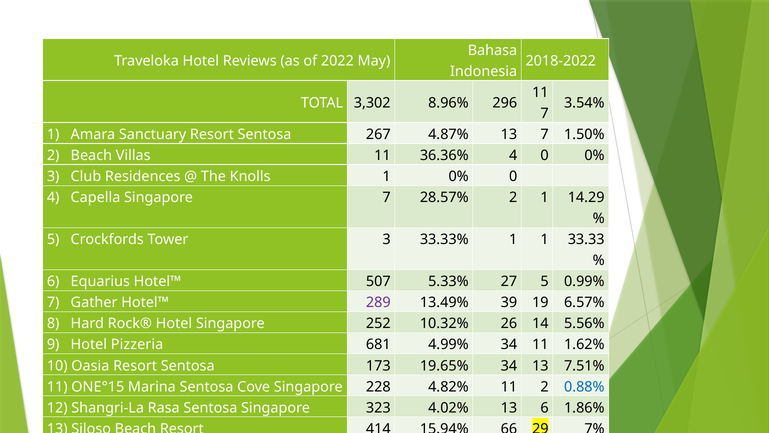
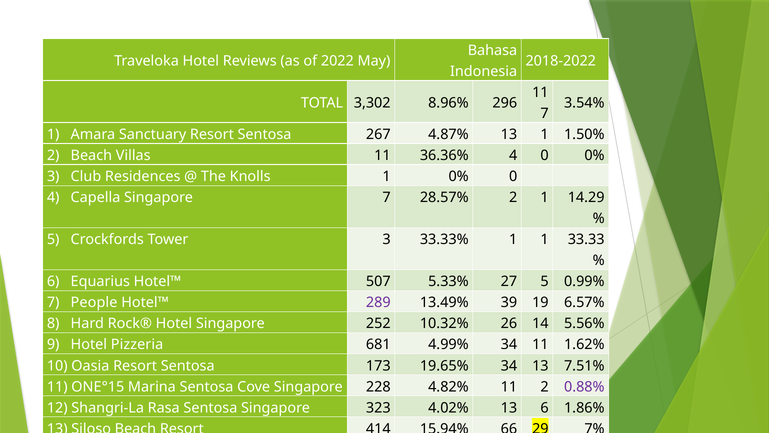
13 7: 7 -> 1 (545, 134)
Gather: Gather -> People (94, 302)
0.88% colour: blue -> purple (584, 386)
